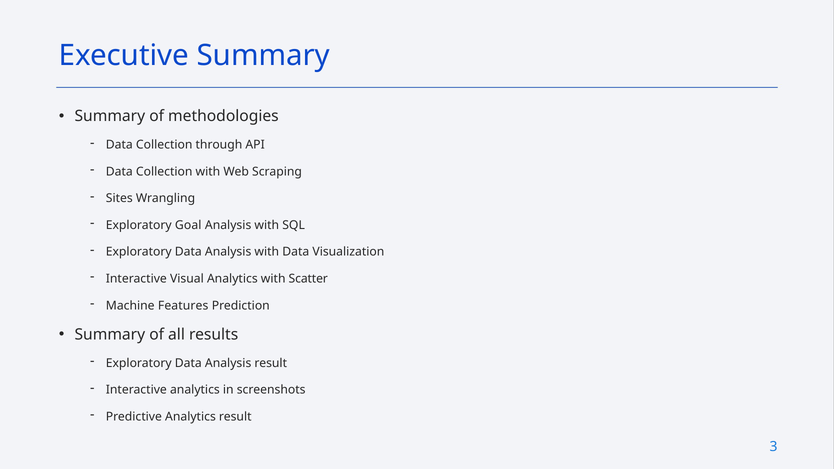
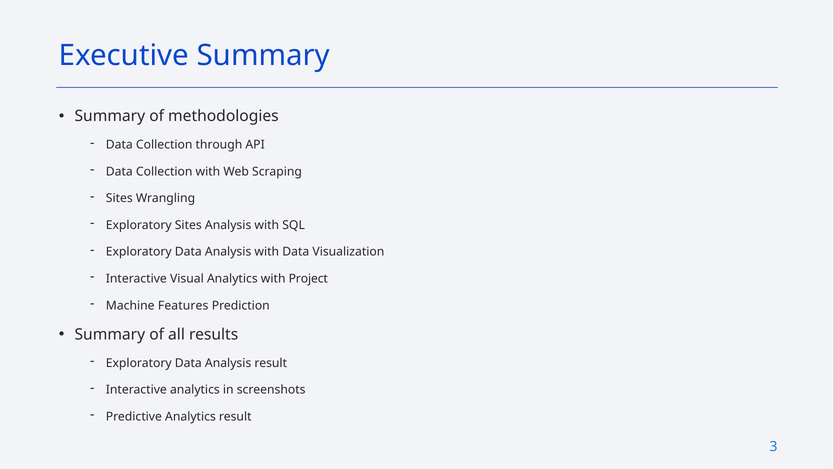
Exploratory Goal: Goal -> Sites (188, 225)
Scatter: Scatter -> Project (308, 279)
